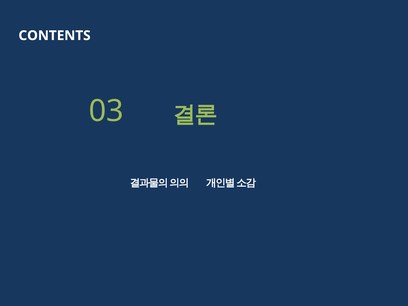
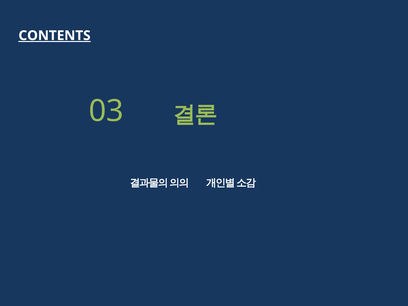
CONTENTS underline: none -> present (55, 36)
